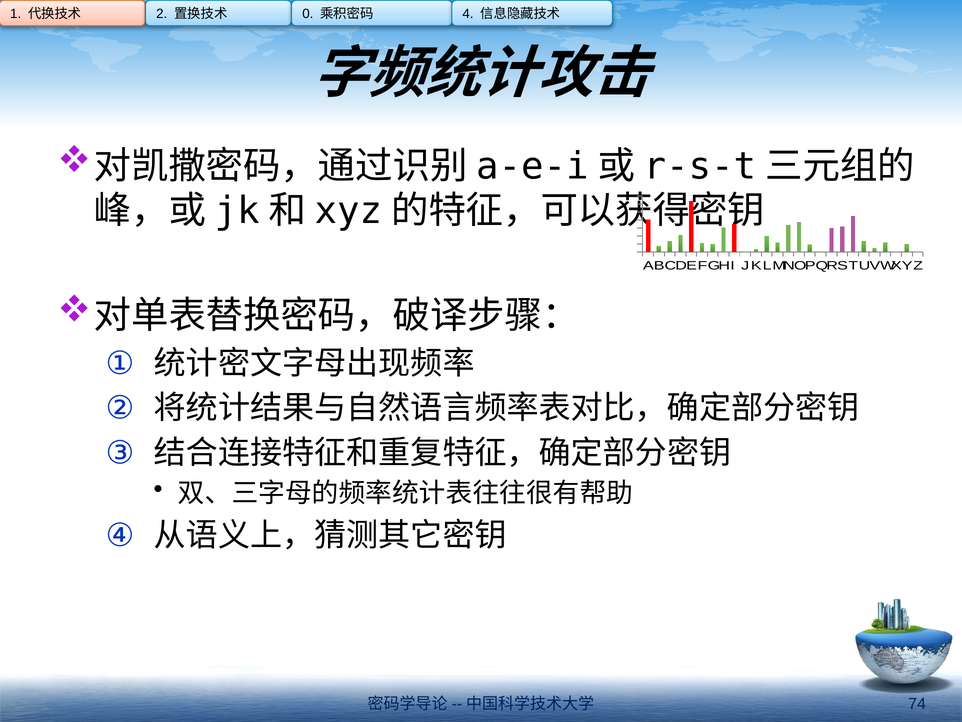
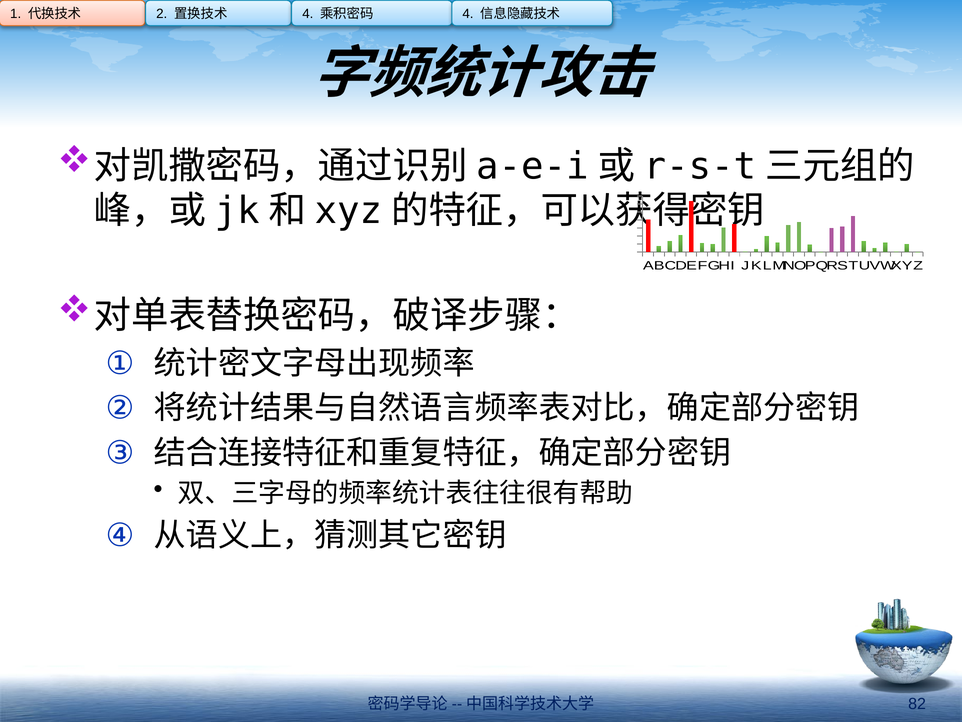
0: 0 -> 4 (308, 14)
74: 74 -> 82 (917, 703)
